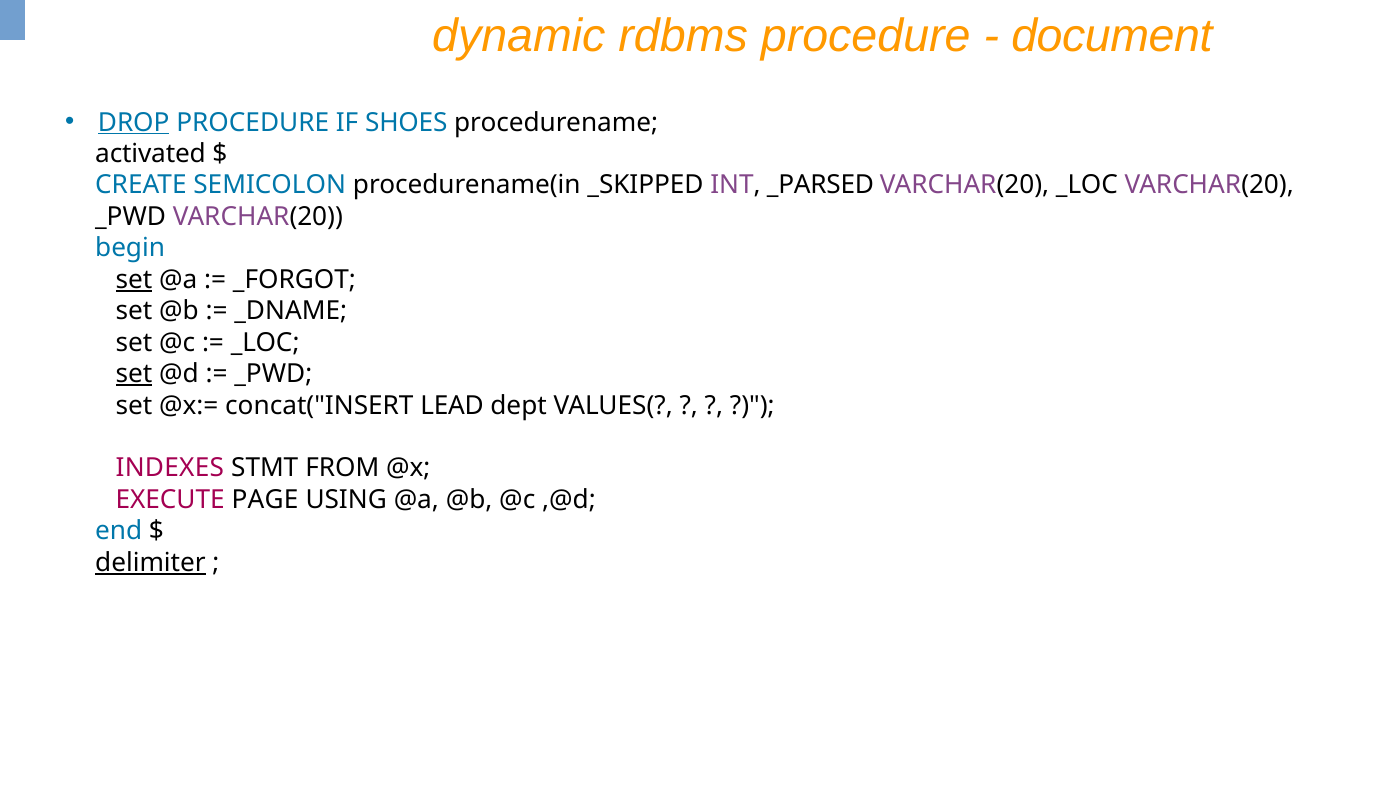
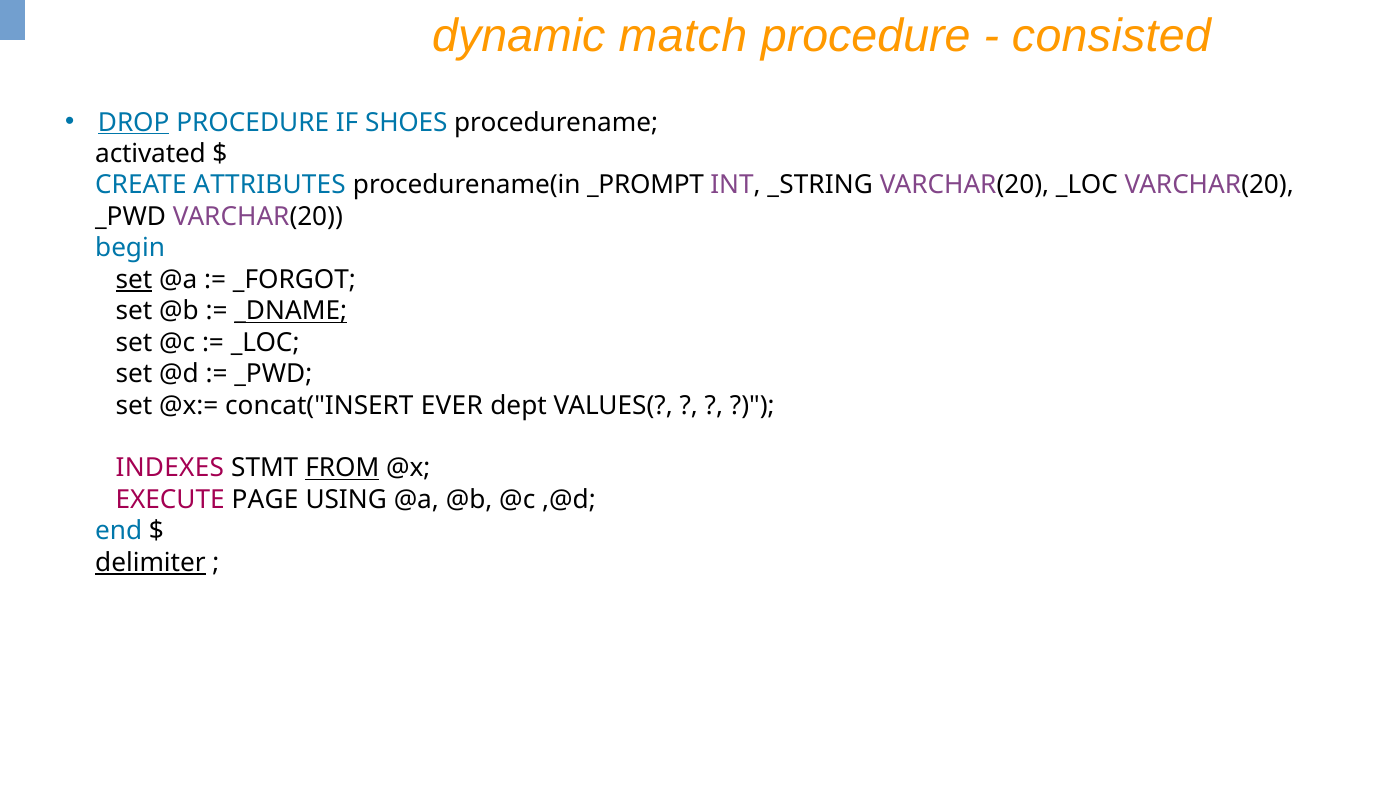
rdbms: rdbms -> match (683, 36)
document: document -> consisted (1111, 36)
SEMICOLON: SEMICOLON -> ATTRIBUTES (270, 185)
_SKIPPED: _SKIPPED -> _PROMPT (646, 185)
_PARSED: _PARSED -> _STRING (820, 185)
_DNAME underline: none -> present (291, 311)
set underline: present -> none (134, 374)
LEAD: LEAD -> EVER (452, 405)
FROM underline: none -> present (342, 468)
